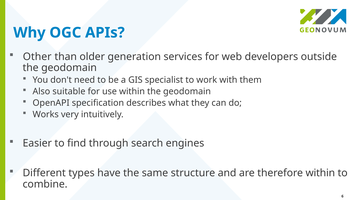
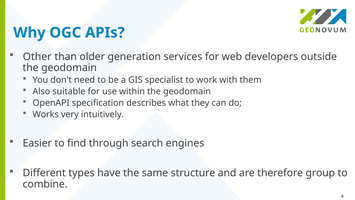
therefore within: within -> group (320, 173)
